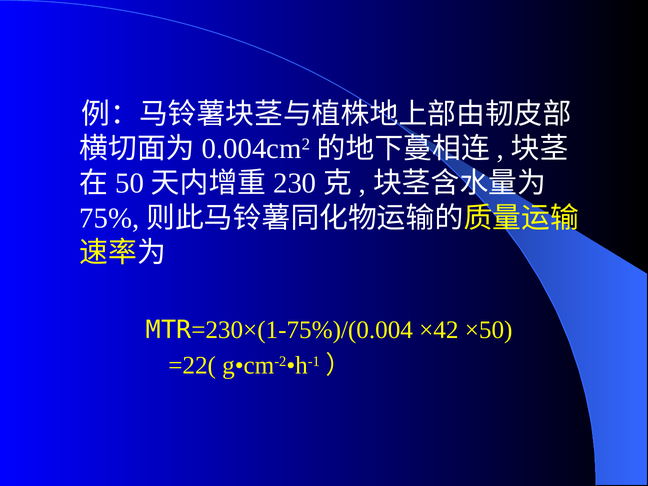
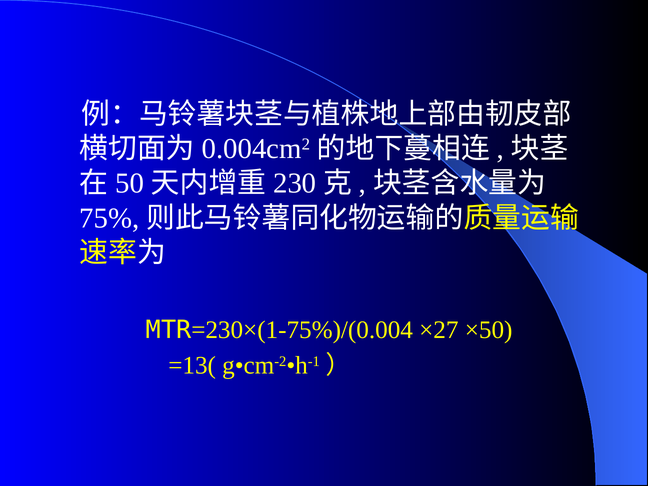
×42: ×42 -> ×27 (439, 330)
=22(: =22( -> =13( (192, 365)
